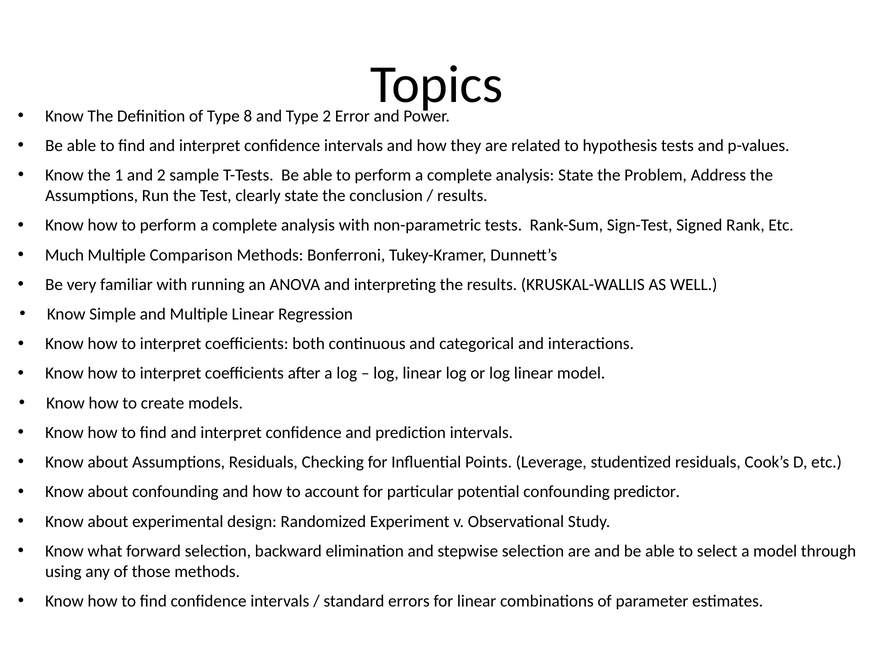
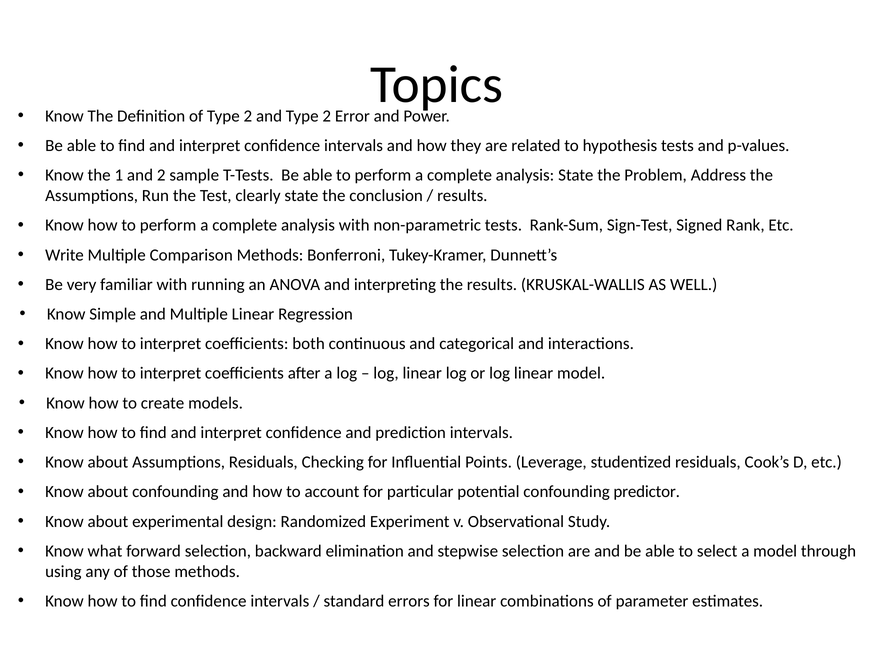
of Type 8: 8 -> 2 (248, 116)
Much: Much -> Write (64, 255)
